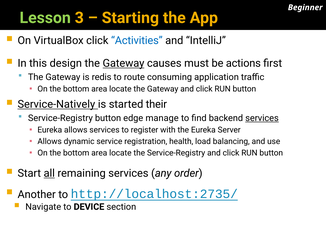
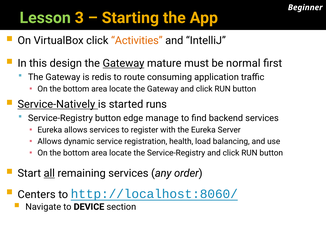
Activities colour: blue -> orange (137, 40)
causes: causes -> mature (164, 63)
actions: actions -> normal (243, 63)
their: their -> runs (156, 104)
services underline: present -> none (262, 118)
Another: Another -> Centers (37, 194)
http://localhost:2735/: http://localhost:2735/ -> http://localhost:8060/ (154, 194)
